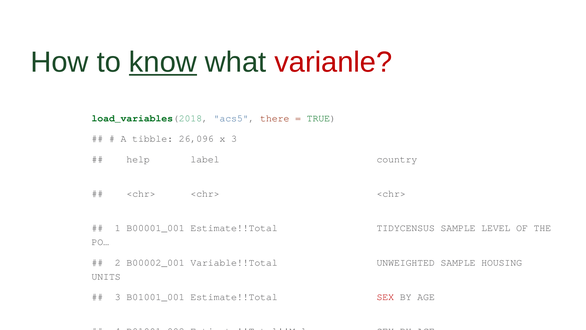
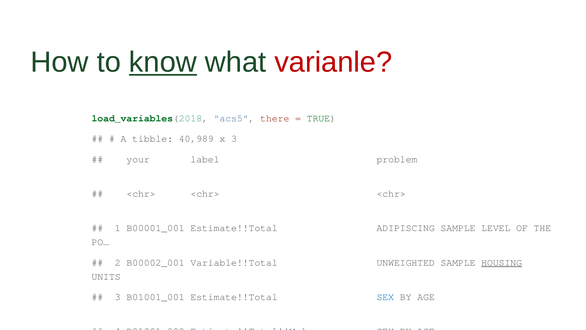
26,096: 26,096 -> 40,989 (196, 139)
help: help -> your (138, 159)
country: country -> problem (397, 159)
TIDYCENSUS: TIDYCENSUS -> ADIPISCING (406, 228)
HOUSING underline: none -> present (502, 262)
SEX colour: red -> blue (385, 297)
